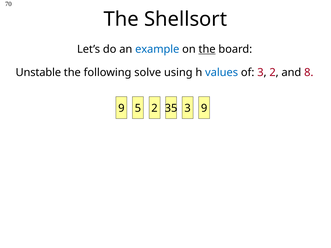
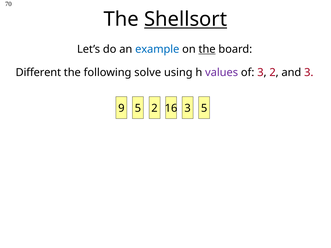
Shellsort underline: none -> present (186, 19)
Unstable: Unstable -> Different (38, 72)
values colour: blue -> purple (222, 72)
and 8: 8 -> 3 (309, 72)
35: 35 -> 16 (171, 108)
3 9: 9 -> 5 (204, 108)
